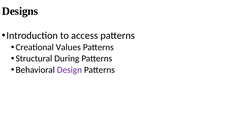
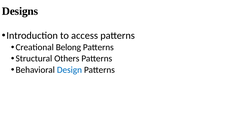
Values: Values -> Belong (68, 47)
During: During -> Others (67, 58)
Design colour: purple -> blue (69, 70)
